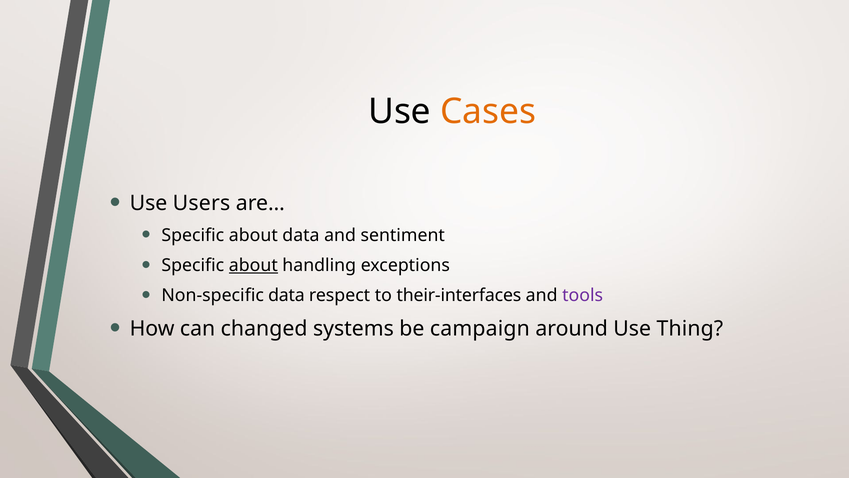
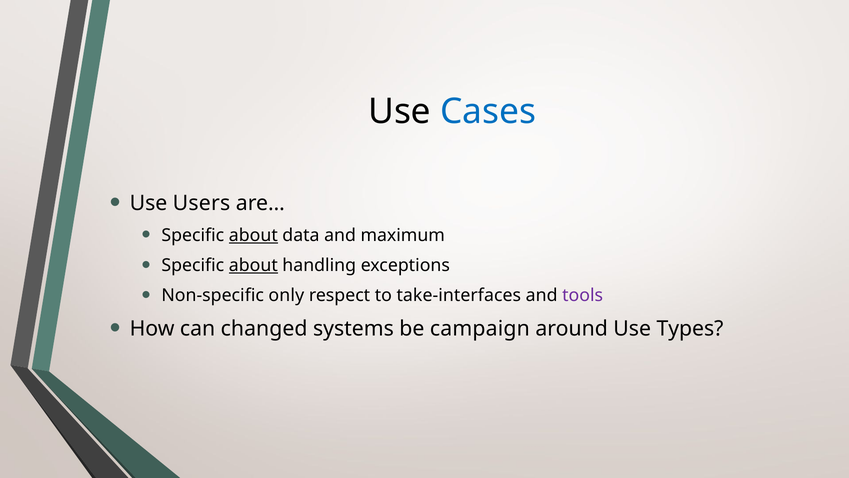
Cases colour: orange -> blue (488, 111)
about underline: none -> present (253, 235)
sentiment: sentiment -> maximum (403, 235)
Non-specific data: data -> only (286, 295)
their-interfaces: their-interfaces -> take-interfaces (459, 295)
Thing: Thing -> Types (690, 328)
